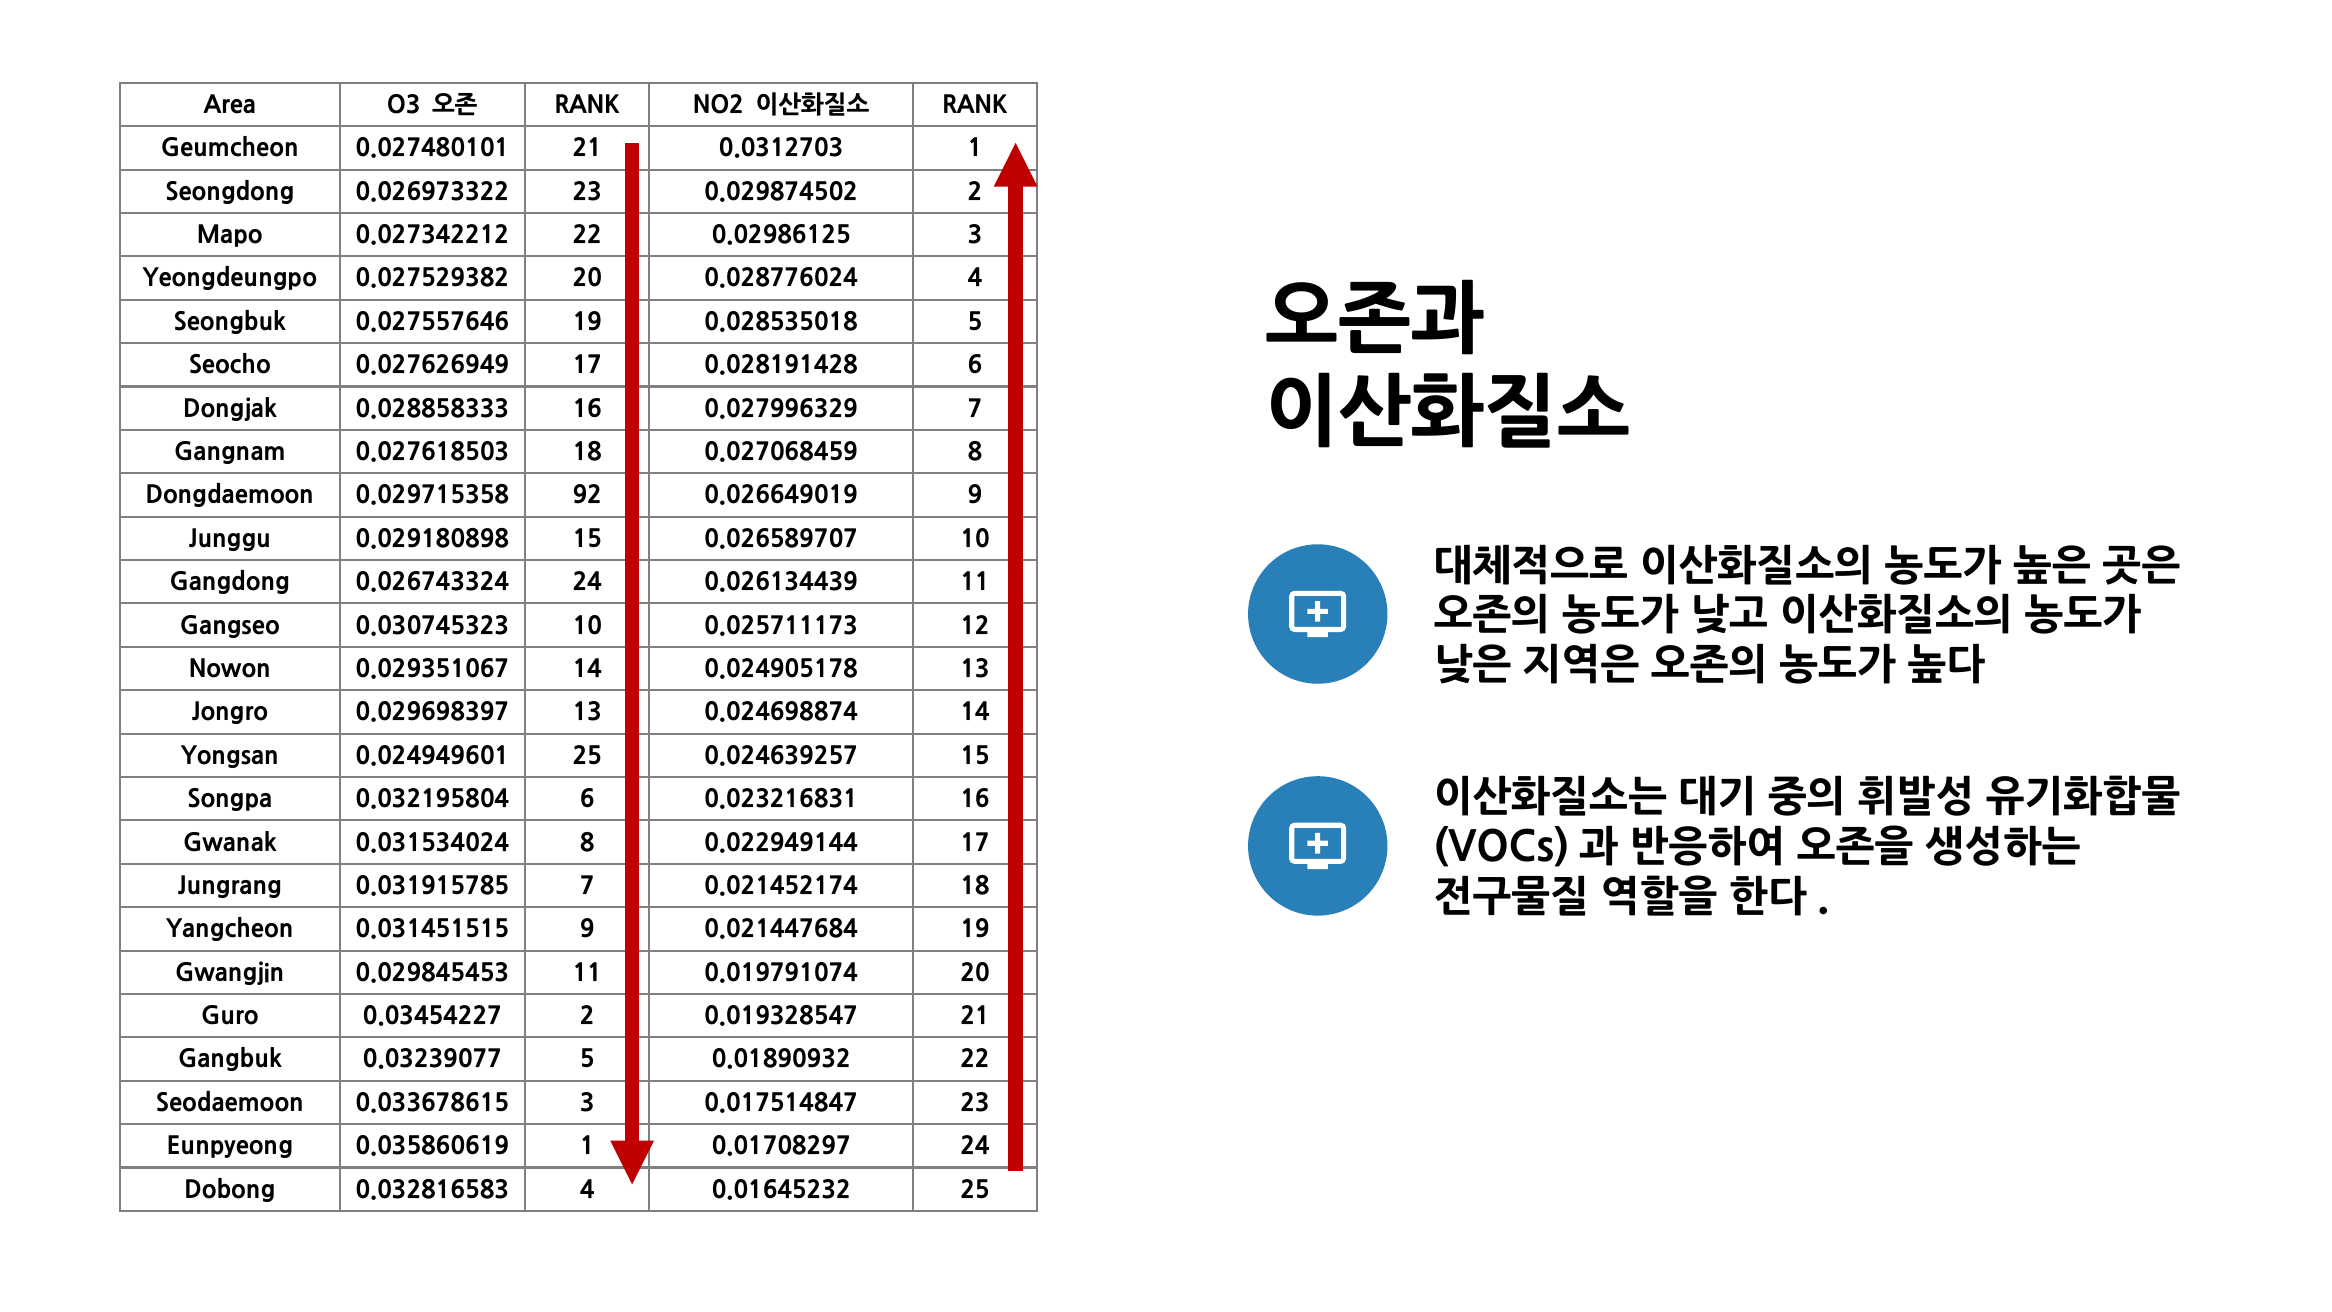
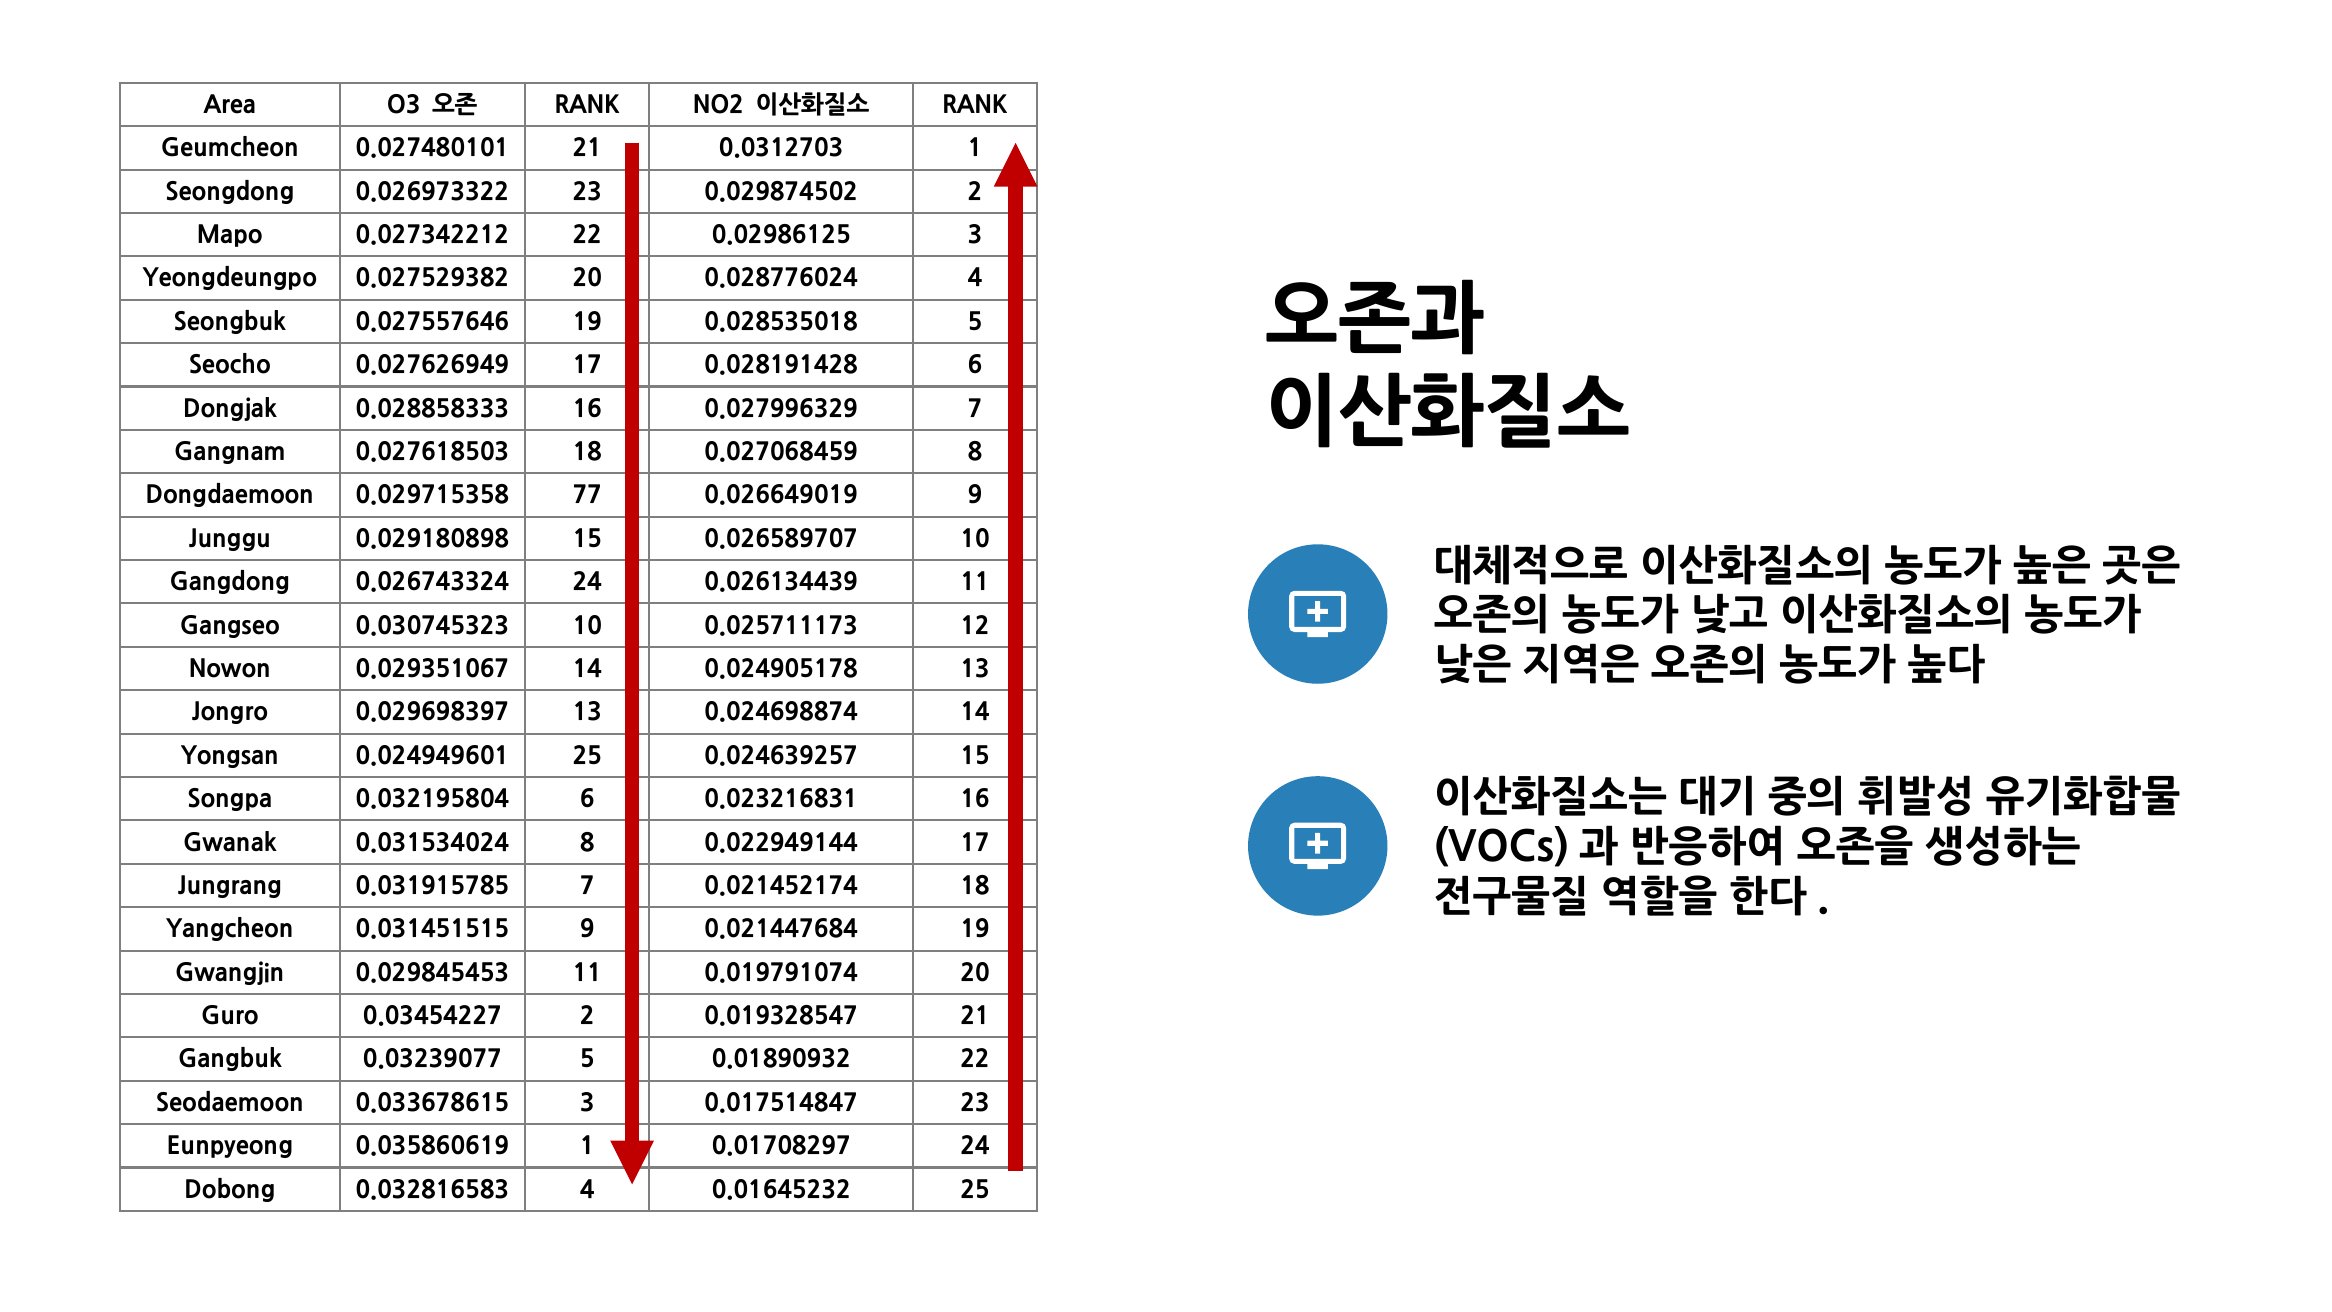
92: 92 -> 77 (587, 496)
